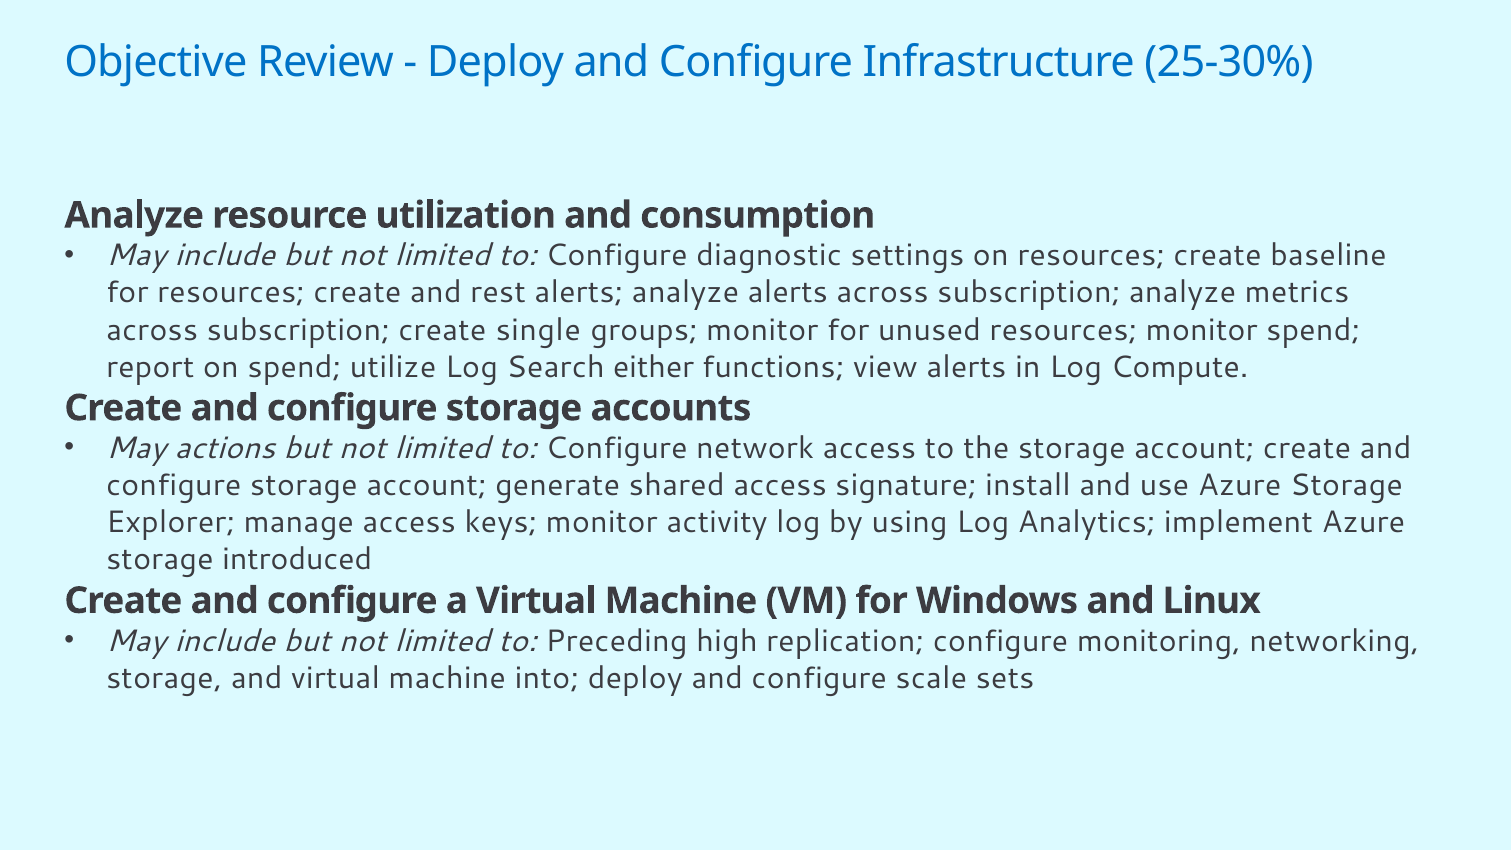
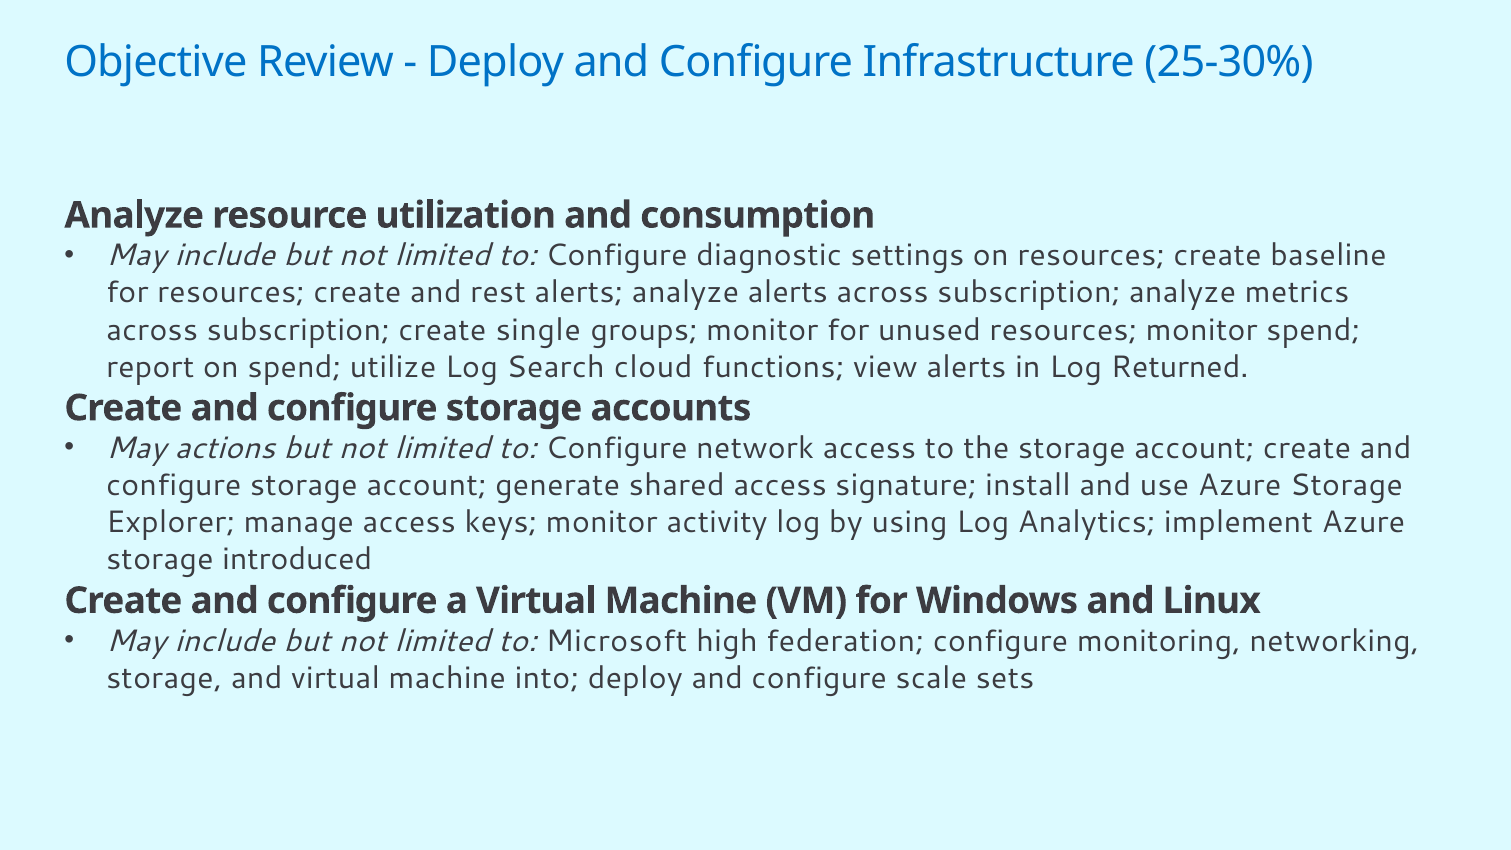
either: either -> cloud (653, 367)
Compute: Compute -> Returned (1180, 367)
Preceding: Preceding -> Microsoft (616, 641)
replication: replication -> federation (845, 641)
